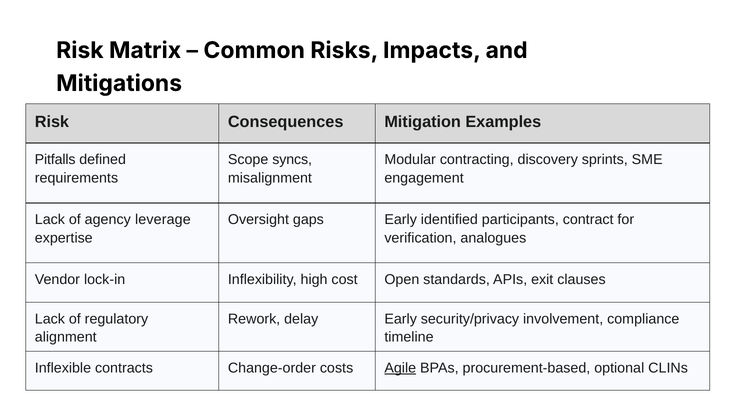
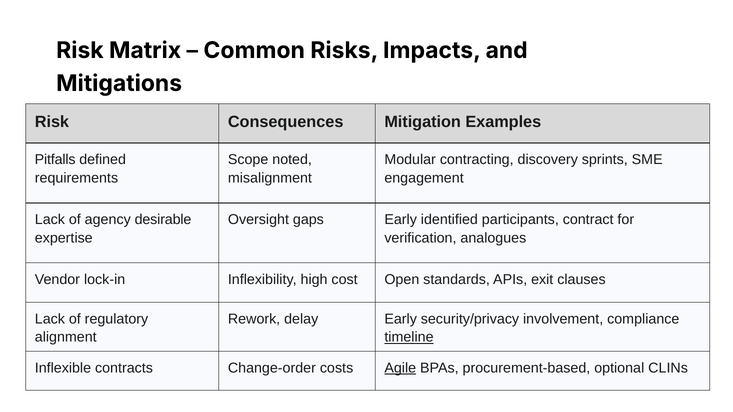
syncs: syncs -> noted (292, 160)
leverage: leverage -> desirable (163, 220)
timeline underline: none -> present (409, 338)
